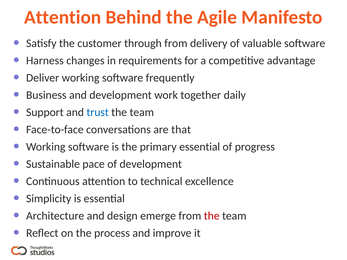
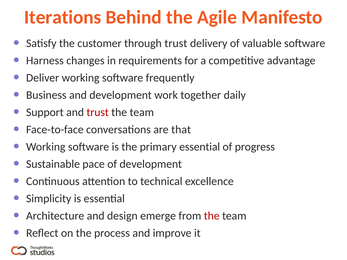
Attention: Attention -> Iterations (63, 17)
through from: from -> trust (176, 43)
trust colour: blue -> red (98, 112)
